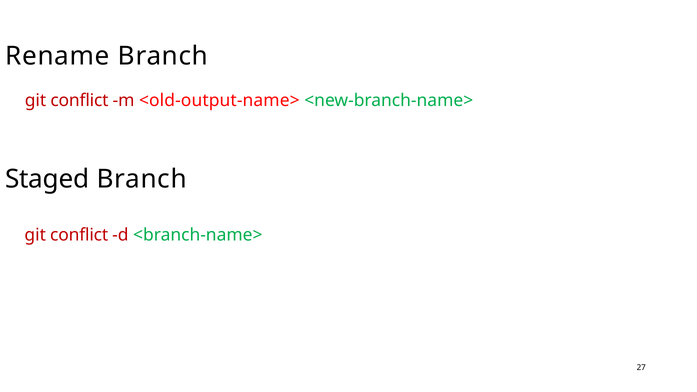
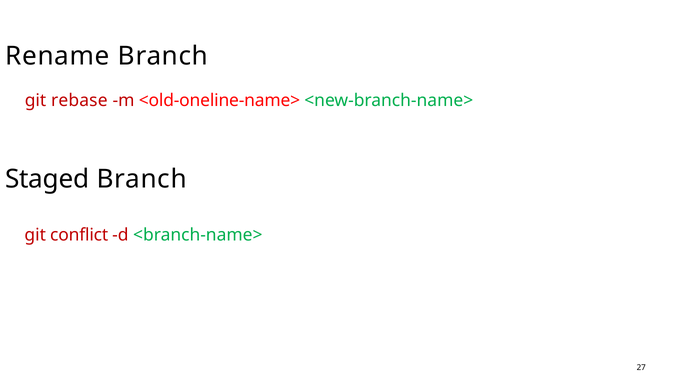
conflict: conflict -> rebase (79, 101)
<old-output-name>: <old-output-name> -> <old-oneline-name> (219, 101)
